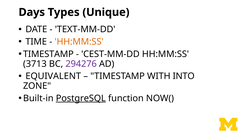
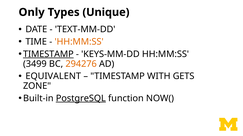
Days: Days -> Only (32, 12)
TIMESTAMP underline: none -> present (48, 54)
CEST-MM-DD: CEST-MM-DD -> KEYS-MM-DD (110, 54)
3713: 3713 -> 3499 (35, 64)
294276 colour: purple -> orange (81, 64)
INTO: INTO -> GETS (184, 77)
